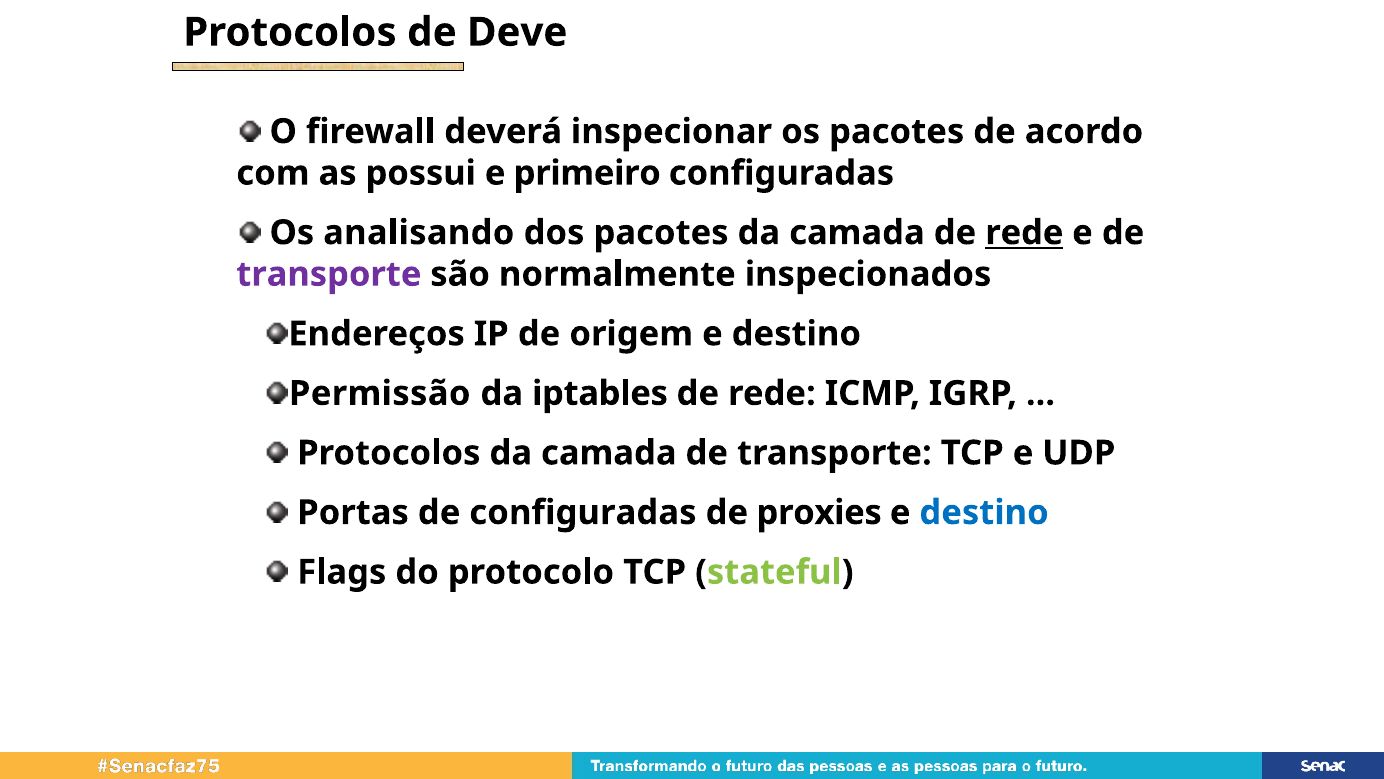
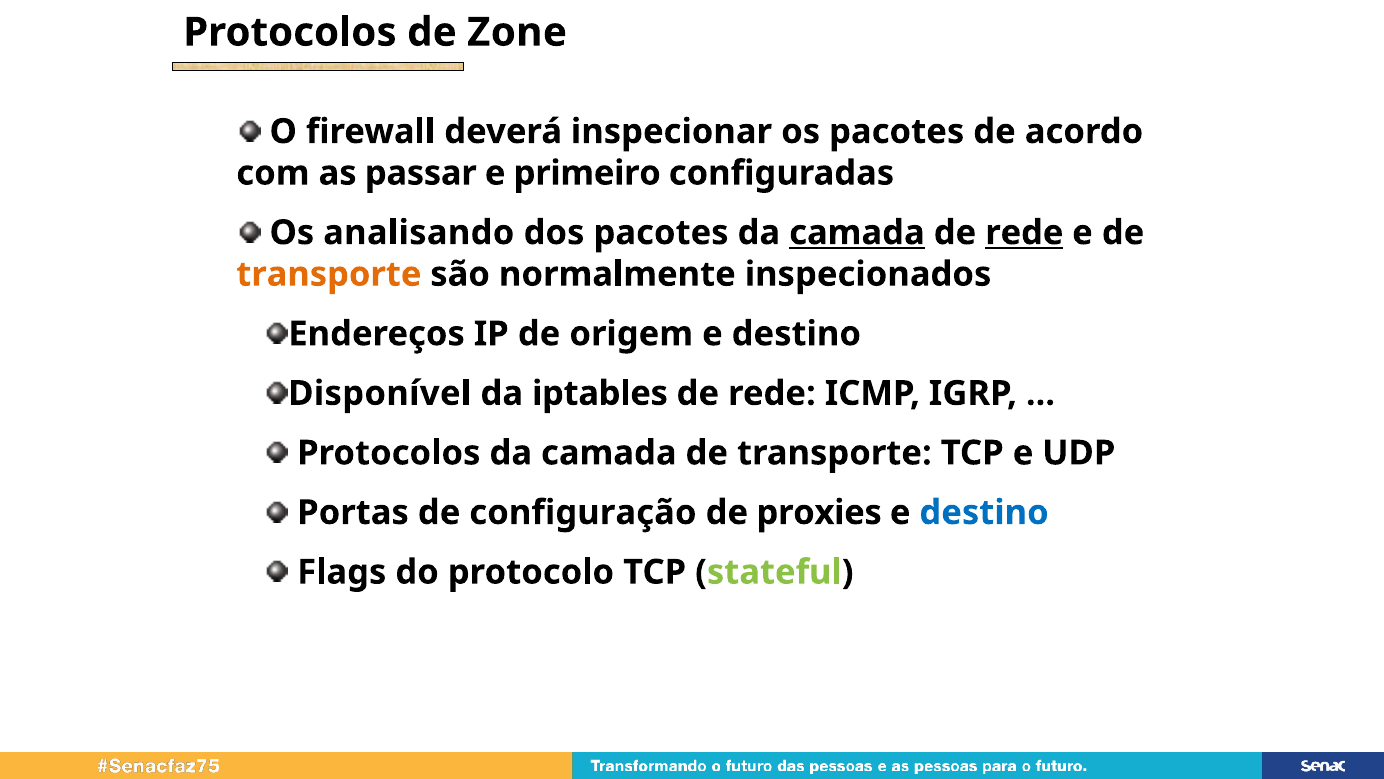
Deve: Deve -> Zone (517, 32)
possui: possui -> passar (421, 173)
camada underline: none -> present (857, 233)
transporte colour: purple -> orange (329, 274)
Permissão: Permissão -> Disponível (380, 393)
de configuradas: configuradas -> configuração (583, 512)
